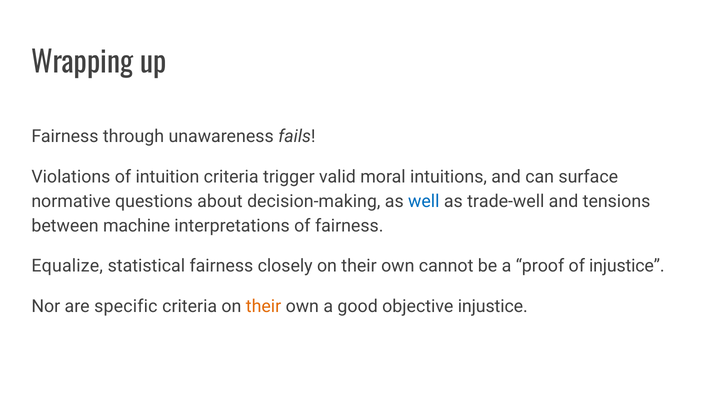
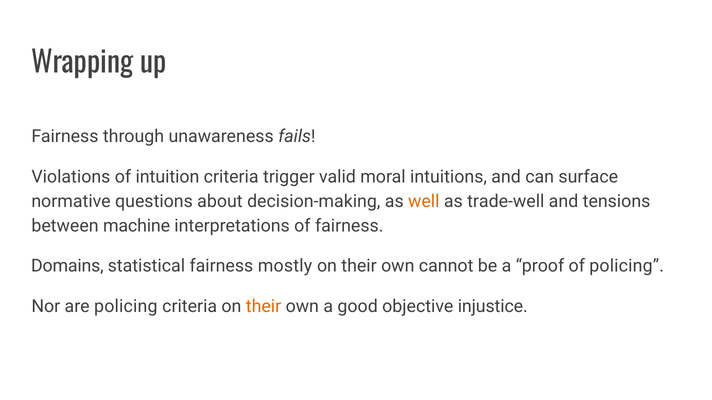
well colour: blue -> orange (424, 202)
Equalize: Equalize -> Domains (67, 266)
closely: closely -> mostly (285, 266)
of injustice: injustice -> policing (627, 266)
are specific: specific -> policing (126, 307)
